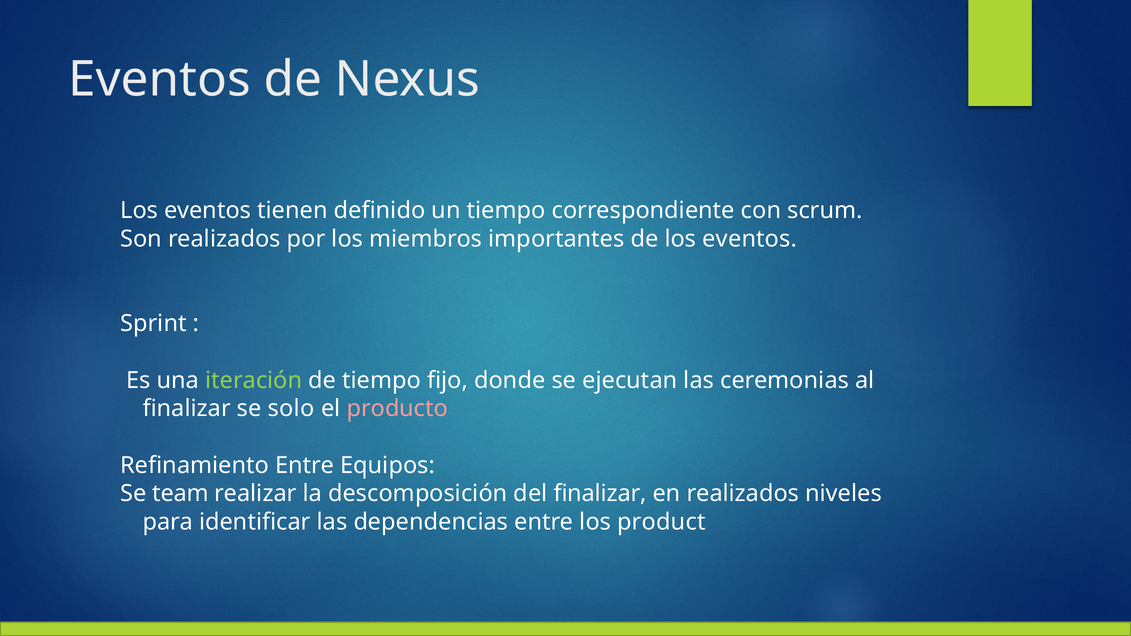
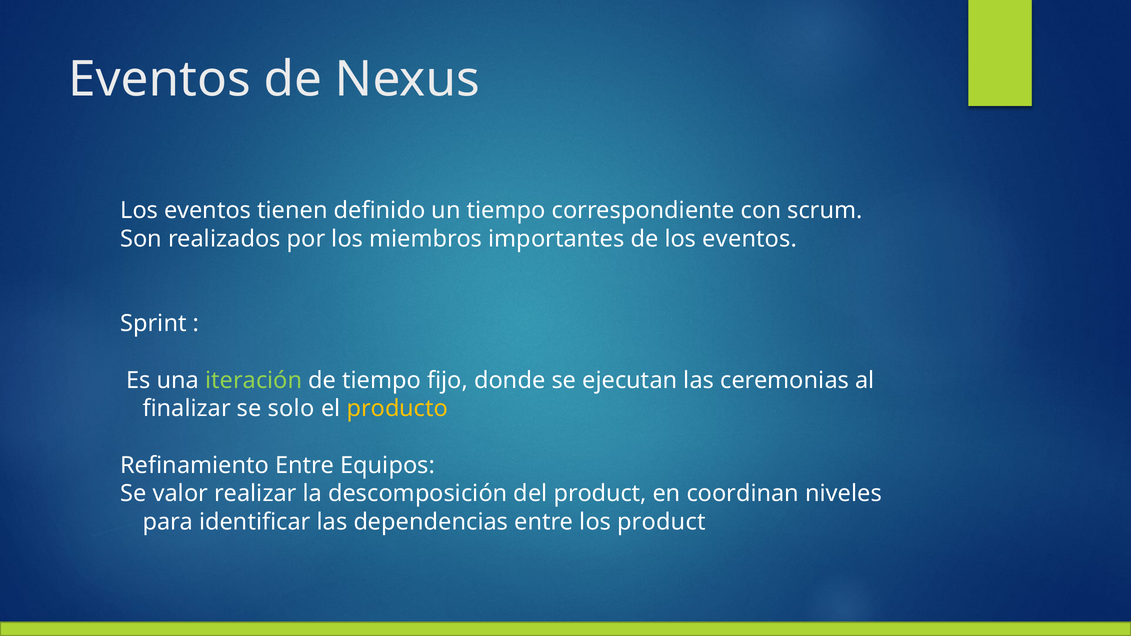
producto colour: pink -> yellow (397, 409)
team: team -> valor (180, 494)
del finalizar: finalizar -> product (600, 494)
en realizados: realizados -> coordinan (743, 494)
